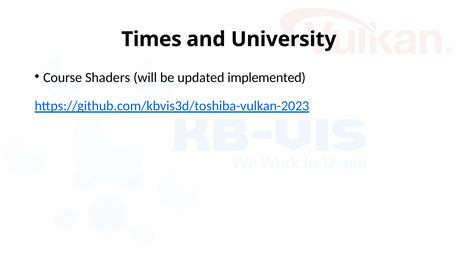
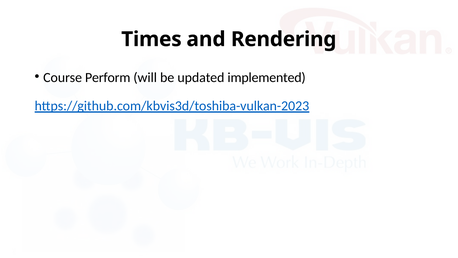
University: University -> Rendering (284, 39)
Shaders: Shaders -> Perform (108, 78)
